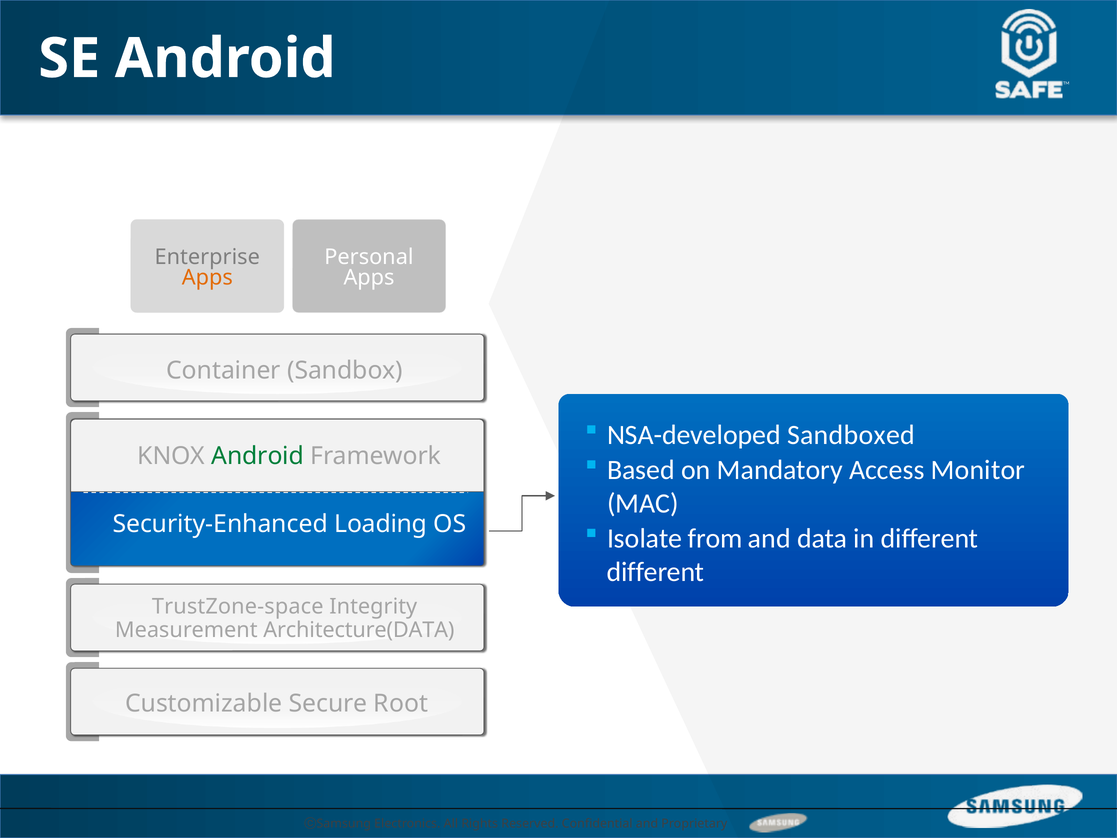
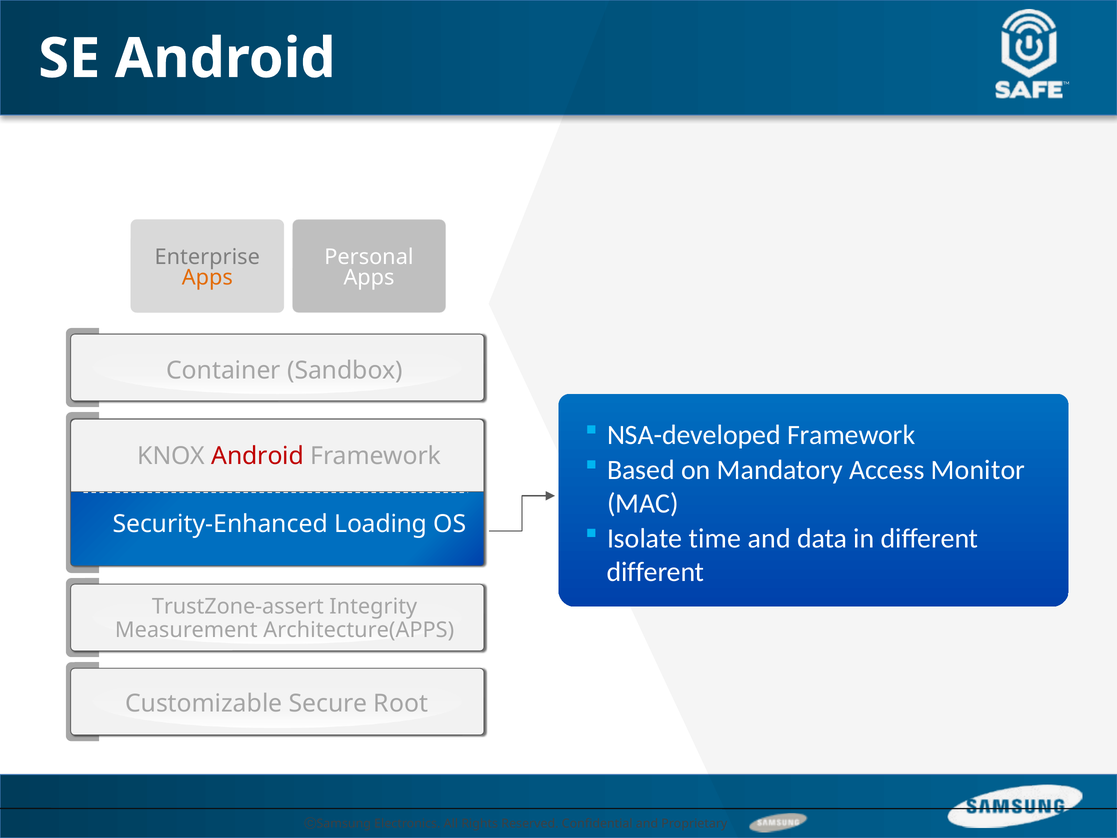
NSA-developed Sandboxed: Sandboxed -> Framework (851, 435)
Android colour: green -> red (258, 456)
from: from -> time (715, 539)
TrustZone-space: TrustZone-space -> TrustZone-assert (238, 606)
Architecture(DATA: Architecture(DATA -> Architecture(APPS (359, 630)
